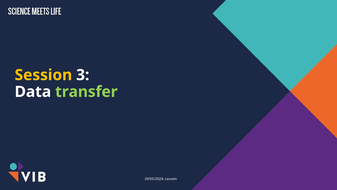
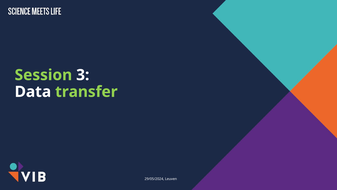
Session colour: yellow -> light green (43, 75)
